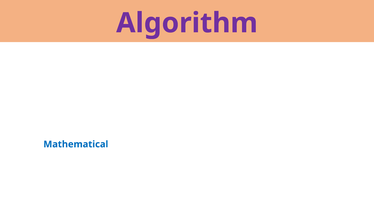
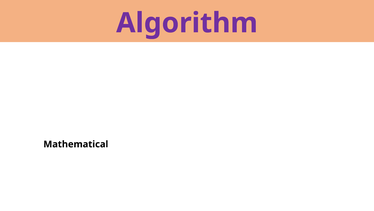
Mathematical colour: blue -> black (76, 144)
